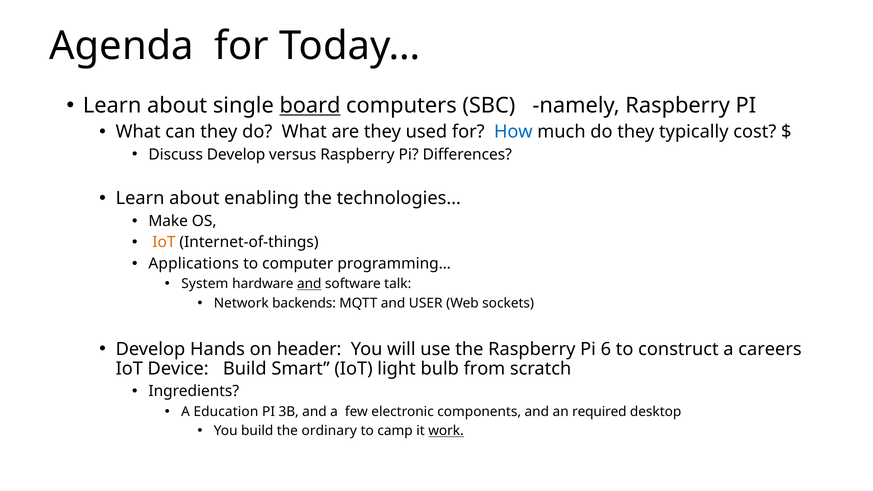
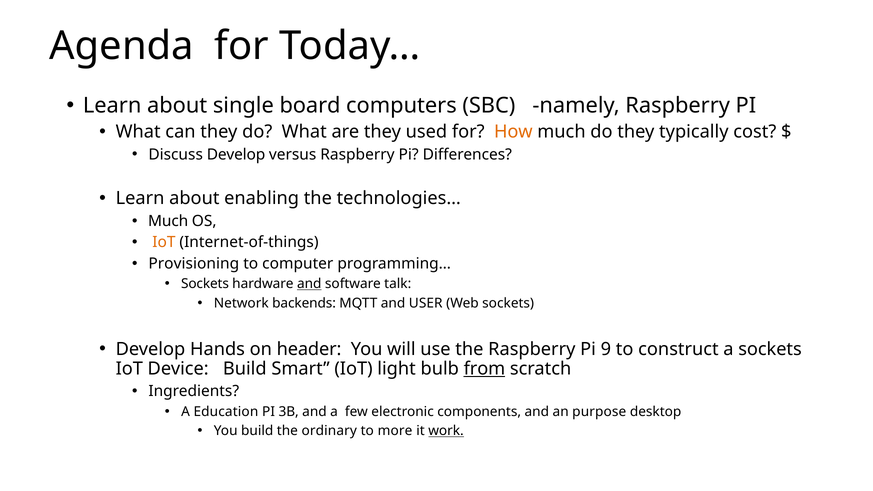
board underline: present -> none (310, 106)
How colour: blue -> orange (513, 132)
Make: Make -> Much (168, 221)
Applications: Applications -> Provisioning (194, 264)
System: System -> Sockets (205, 284)
6: 6 -> 9 (606, 349)
a careers: careers -> sockets (770, 349)
from underline: none -> present (484, 369)
required: required -> purpose (599, 412)
camp: camp -> more (395, 431)
